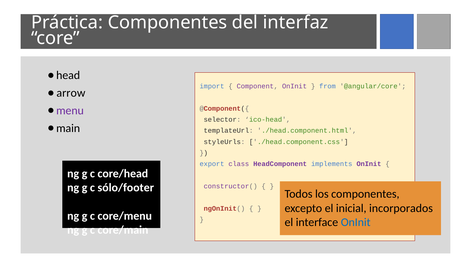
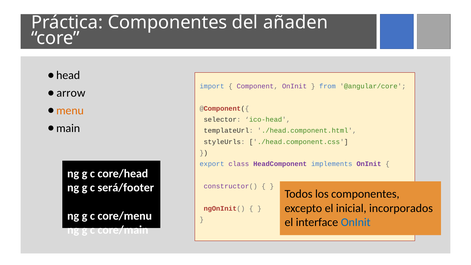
interfaz: interfaz -> añaden (296, 22)
menu colour: purple -> orange (70, 111)
sólo/footer: sólo/footer -> será/footer (126, 188)
